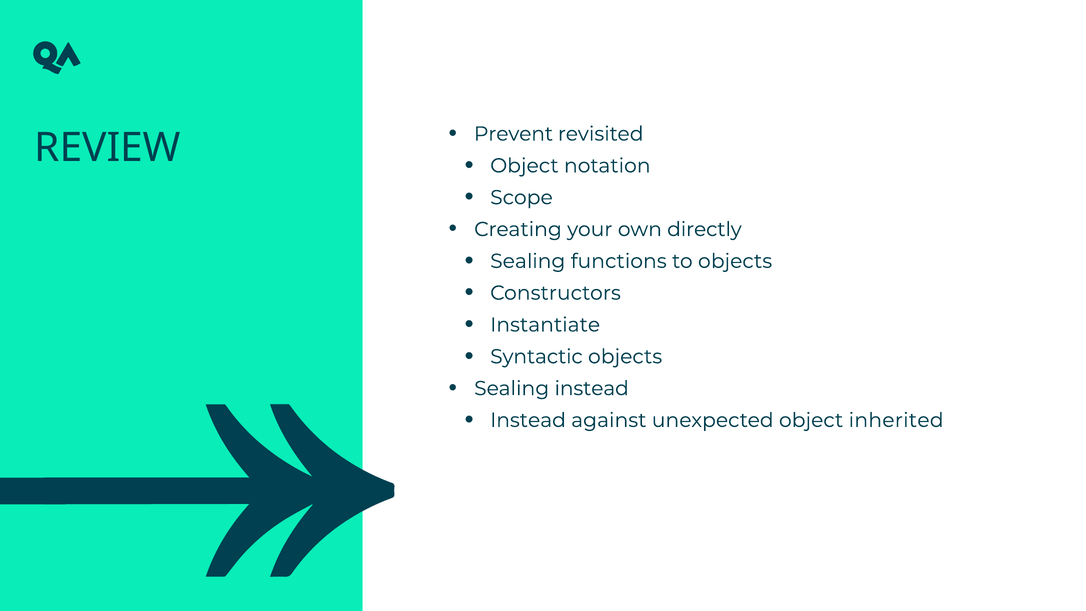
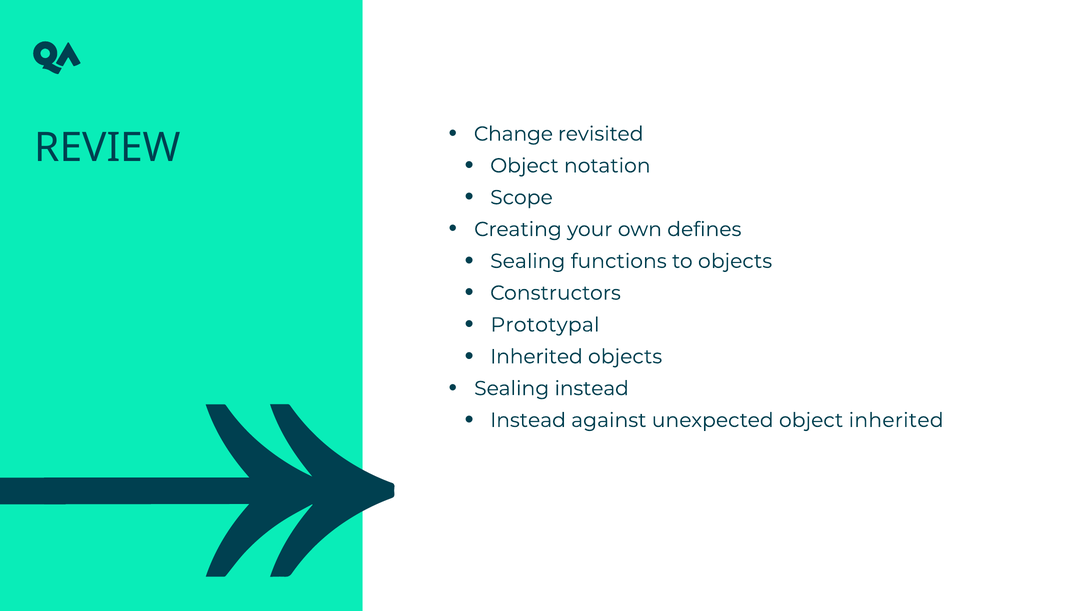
Prevent: Prevent -> Change (513, 134)
directly: directly -> defines (704, 229)
Instantiate: Instantiate -> Prototypal (545, 325)
Syntactic: Syntactic -> Inherited (536, 357)
